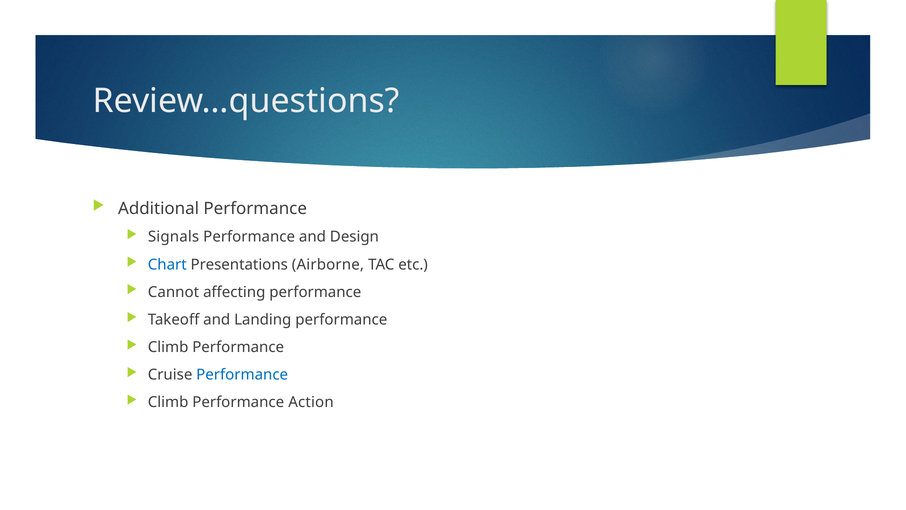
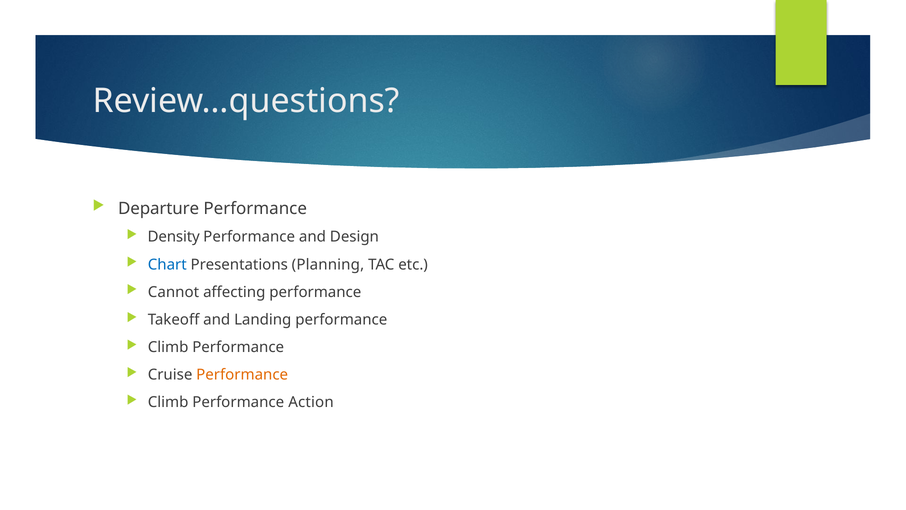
Additional: Additional -> Departure (159, 208)
Signals: Signals -> Density (174, 237)
Airborne: Airborne -> Planning (328, 264)
Performance colour: blue -> orange (242, 375)
